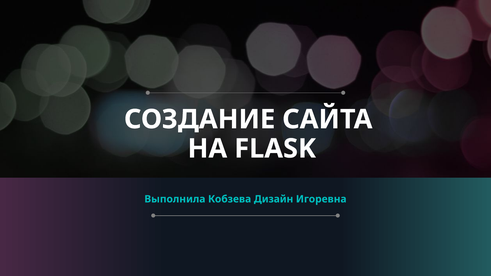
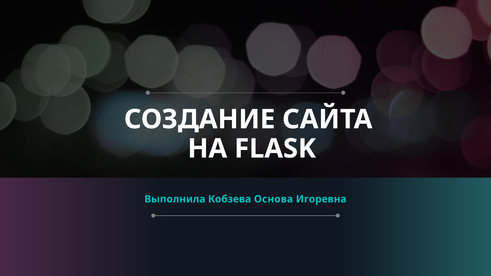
Дизайн: Дизайн -> Основа (273, 199)
